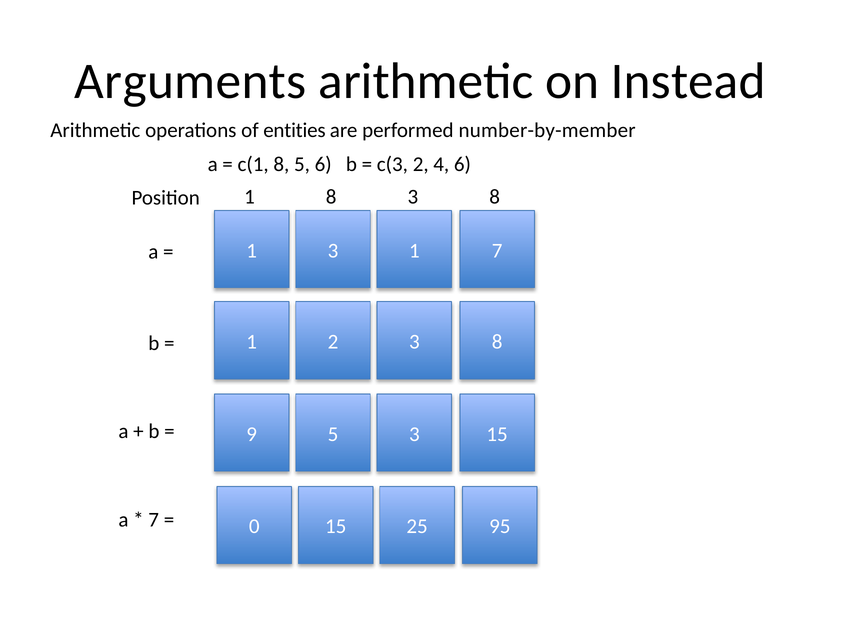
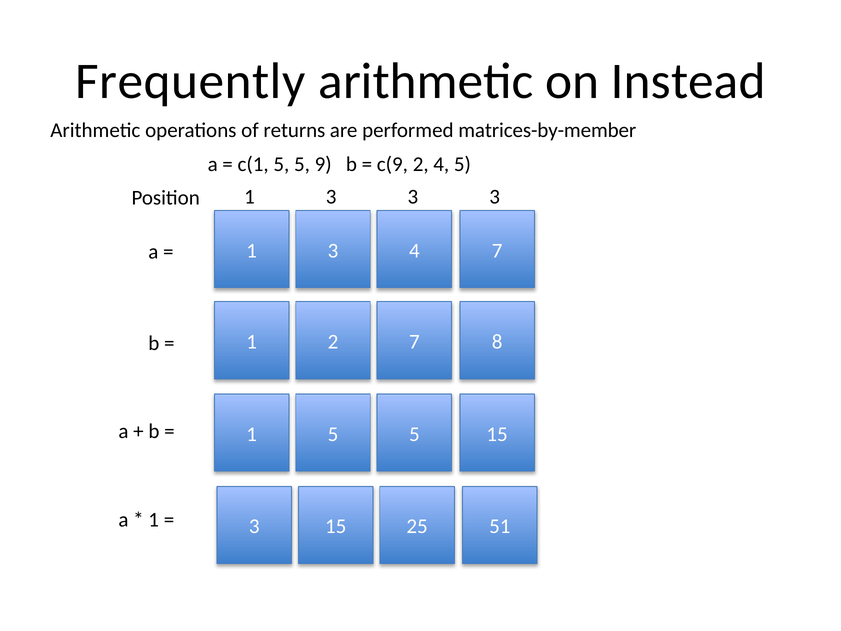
Arguments: Arguments -> Frequently (190, 81)
entities: entities -> returns (294, 130)
number-by-member: number-by-member -> matrices-by-member (547, 130)
c(1 8: 8 -> 5 (281, 164)
5 6: 6 -> 9 (323, 164)
c(3: c(3 -> c(9 (392, 164)
4 6: 6 -> 5 (462, 164)
Position 1 8: 8 -> 3 (331, 197)
8: 8 -> 3 (495, 197)
3 1: 1 -> 4 (414, 251)
2 3: 3 -> 7 (414, 342)
9: 9 -> 1 (252, 434)
3: 3 -> 5 (414, 434)
7: 7 -> 1 (154, 519)
0: 0 -> 3 (254, 526)
95: 95 -> 51 (500, 526)
